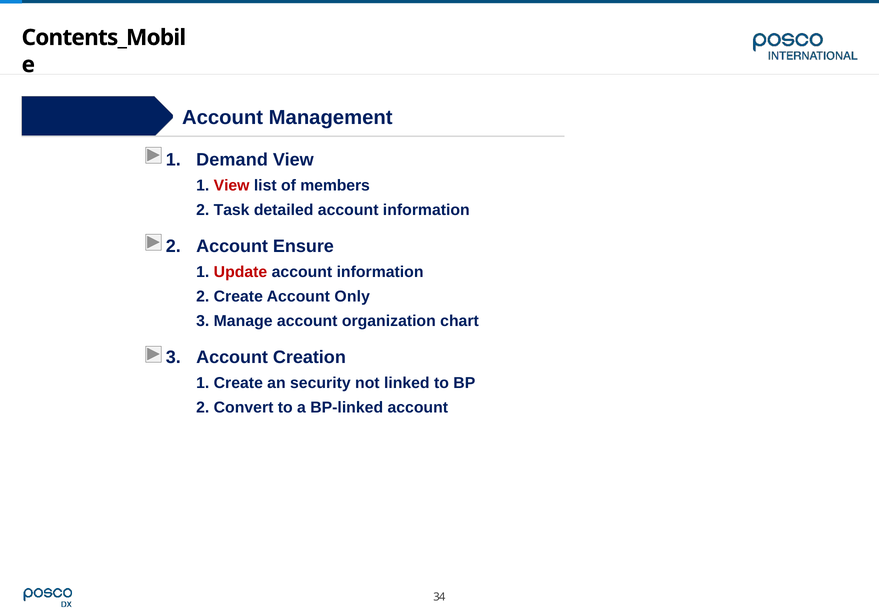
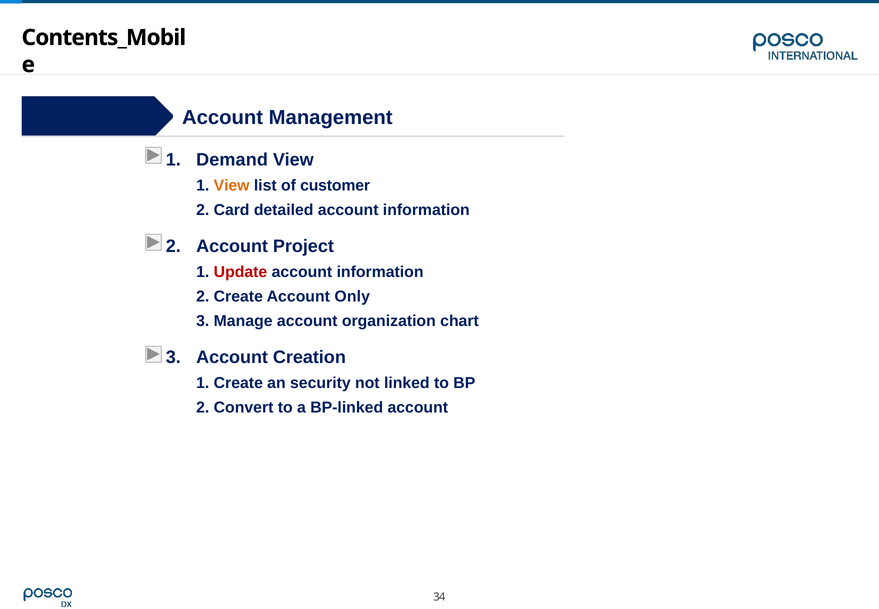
View colour: red -> orange (232, 185)
members: members -> customer (335, 185)
Task: Task -> Card (232, 210)
Ensure: Ensure -> Project (303, 246)
